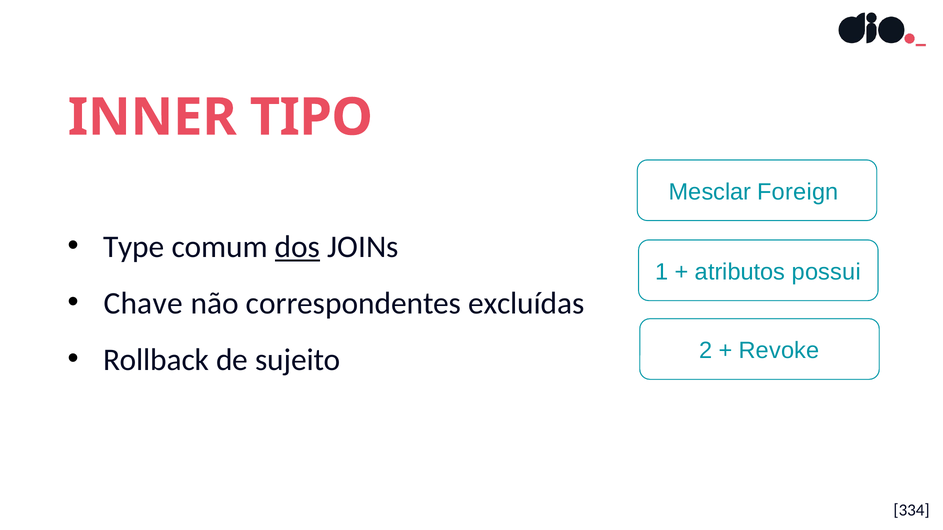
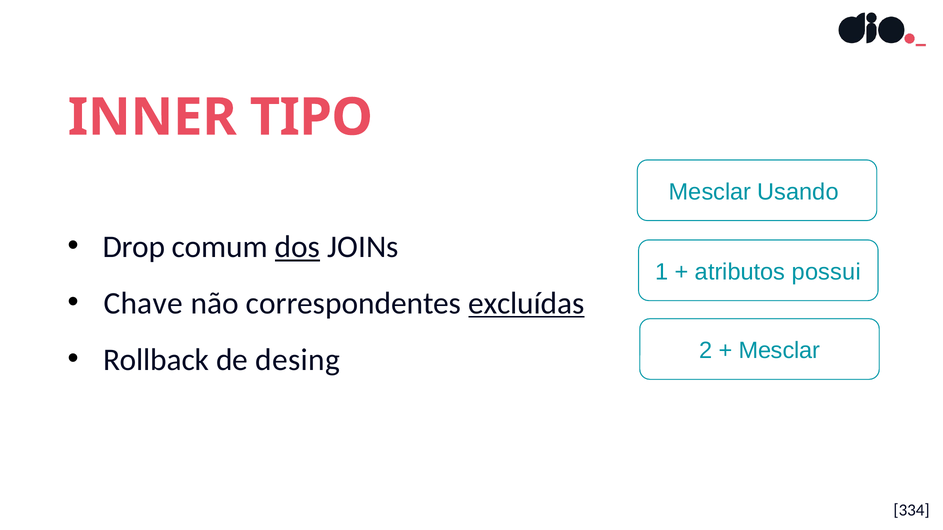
Foreign: Foreign -> Usando (798, 192)
Type: Type -> Drop (134, 247)
excluídas underline: none -> present (526, 303)
Revoke: Revoke -> Mesclar (779, 351)
sujeito: sujeito -> desing (298, 360)
